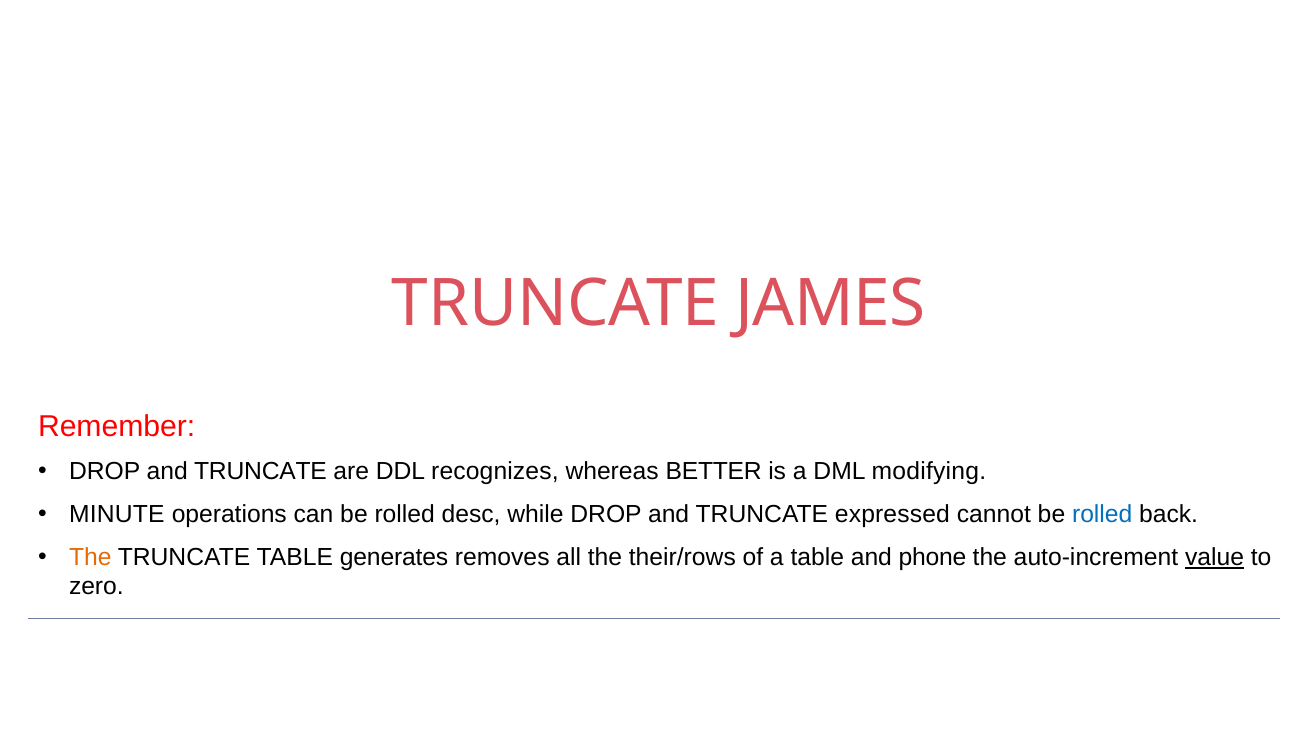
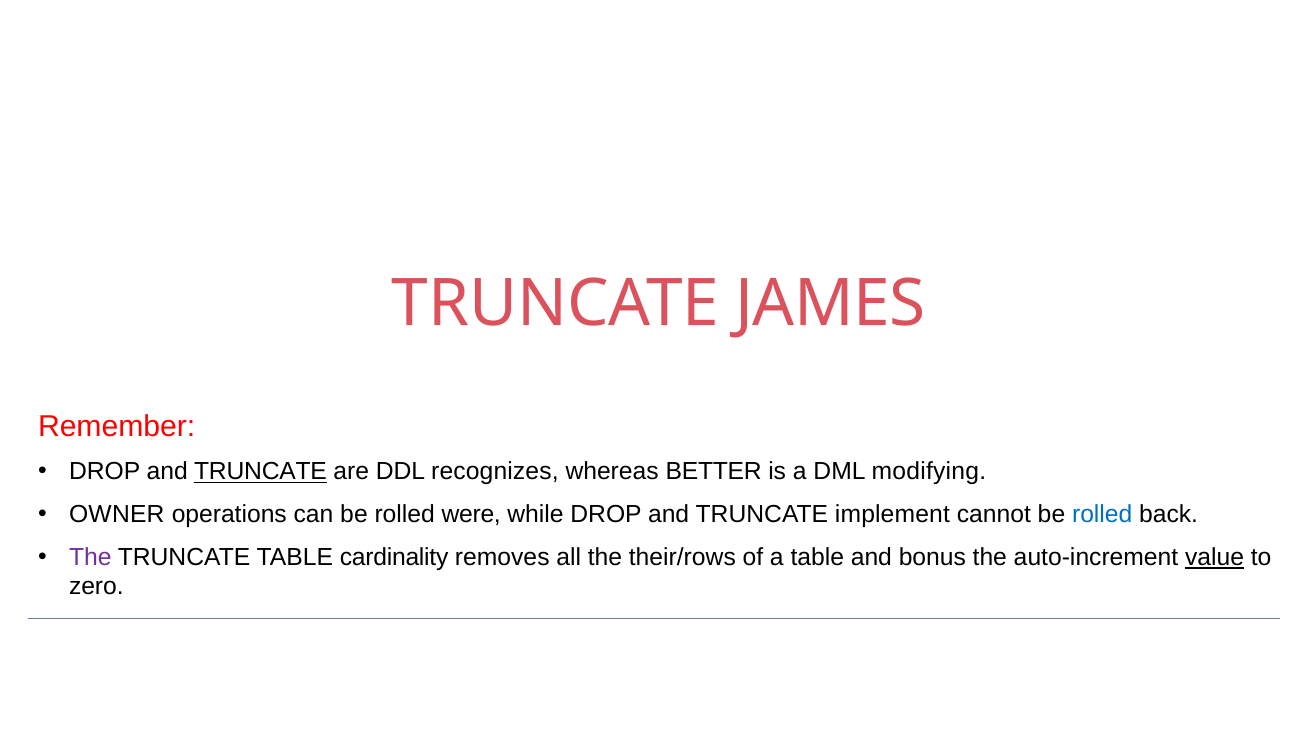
TRUNCATE underline: none -> present (261, 472)
MINUTE: MINUTE -> OWNER (117, 515)
desc: desc -> were (471, 515)
expressed: expressed -> implement (892, 515)
The colour: orange -> purple (90, 557)
generates: generates -> cardinality (394, 557)
phone: phone -> bonus (932, 557)
